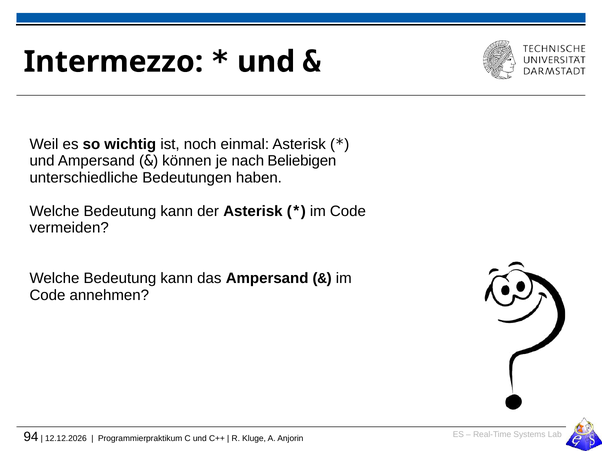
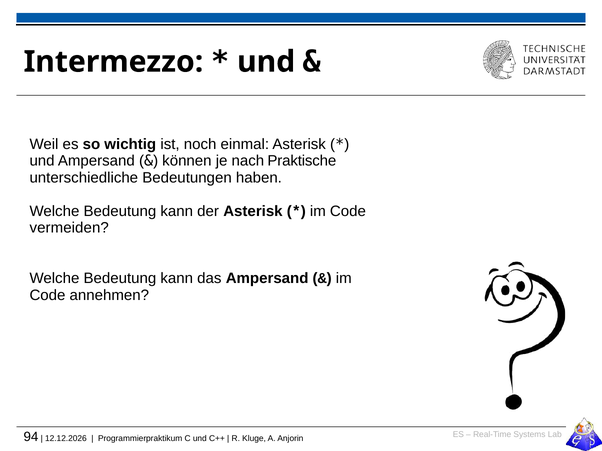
Beliebigen: Beliebigen -> Praktische (302, 161)
